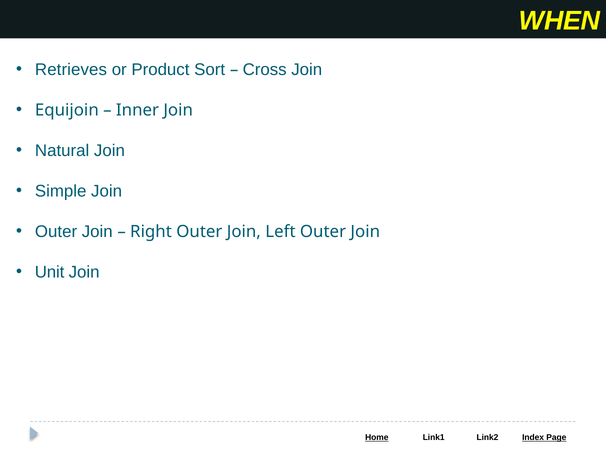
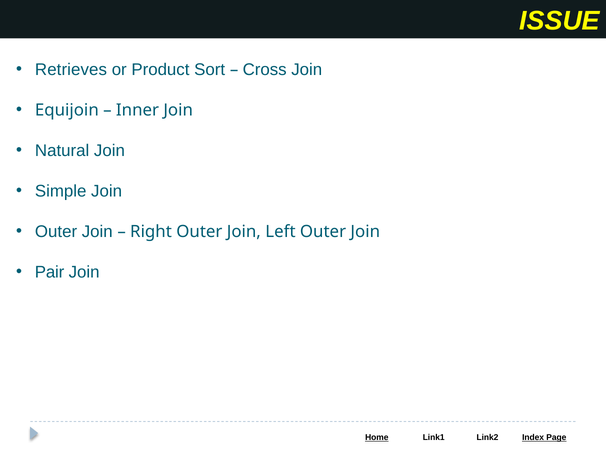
WHEN: WHEN -> ISSUE (560, 21)
Unit: Unit -> Pair (50, 272)
